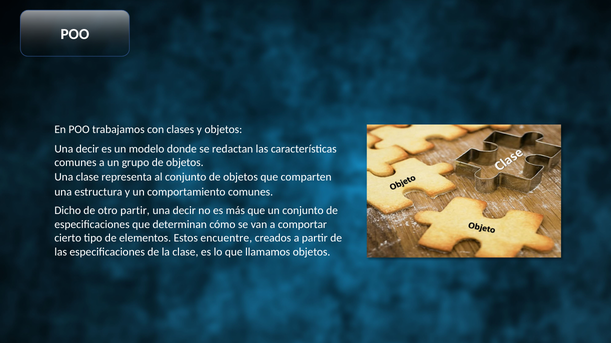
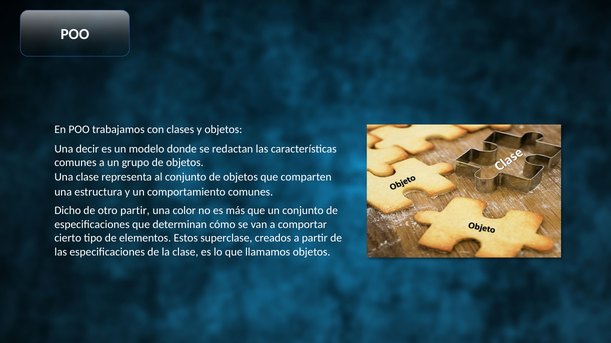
decir: decir -> color (184, 211)
encuentre: encuentre -> superclase (226, 239)
